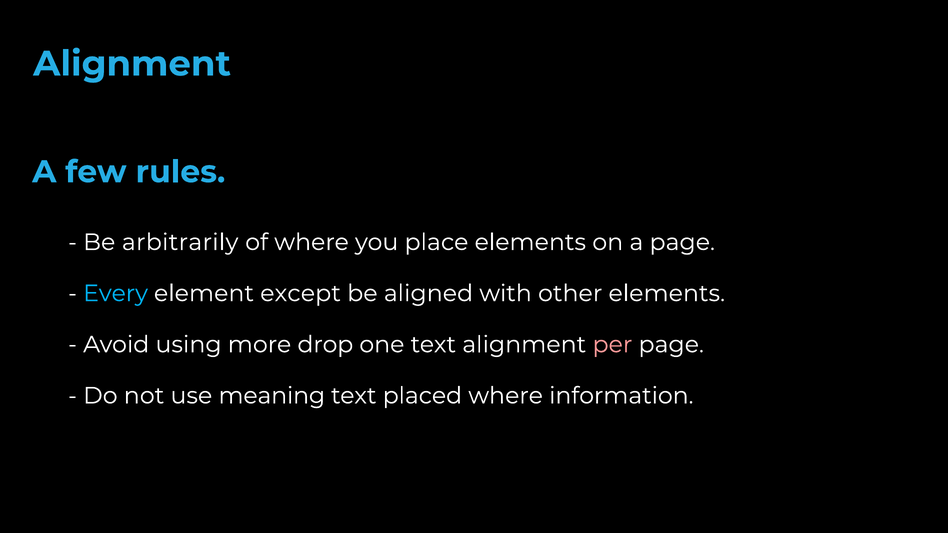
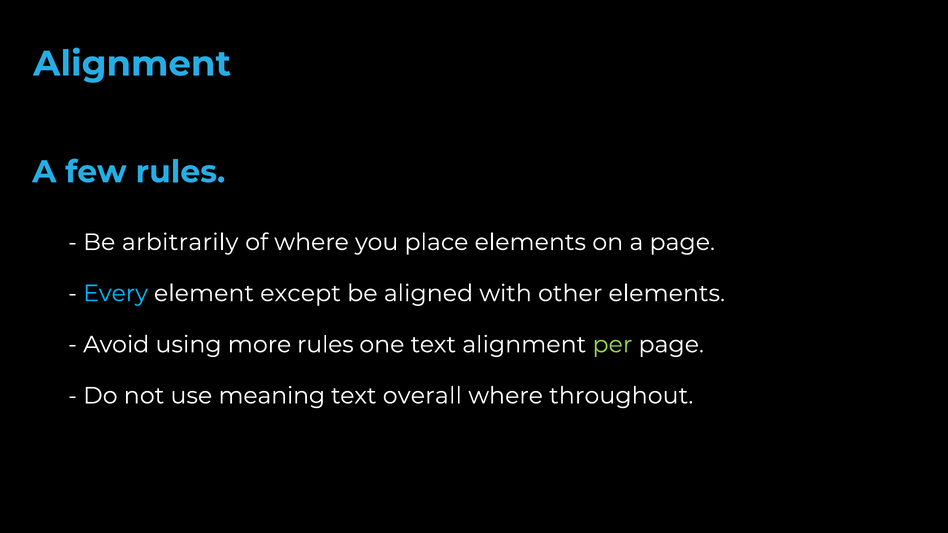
more drop: drop -> rules (325, 345)
per colour: pink -> light green (612, 345)
placed: placed -> overall (422, 396)
information: information -> throughout (621, 396)
